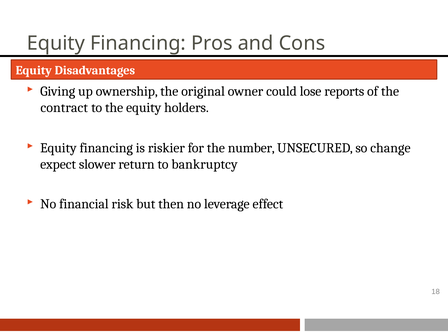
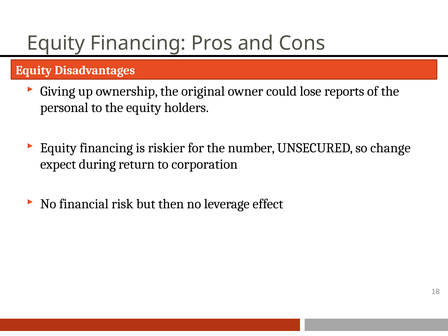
contract: contract -> personal (64, 108)
slower: slower -> during (97, 164)
bankruptcy: bankruptcy -> corporation (205, 164)
